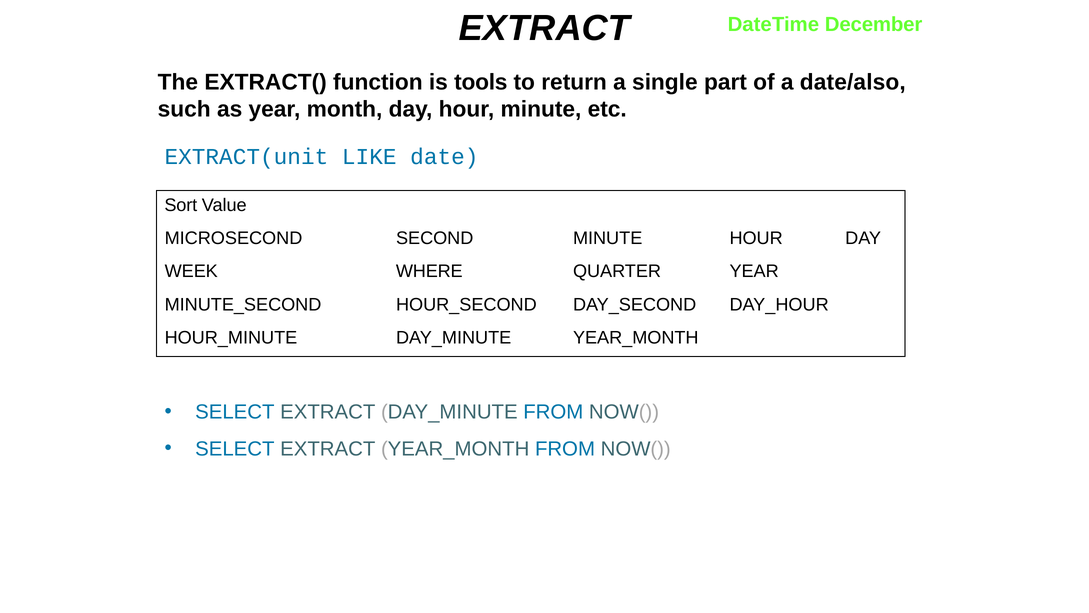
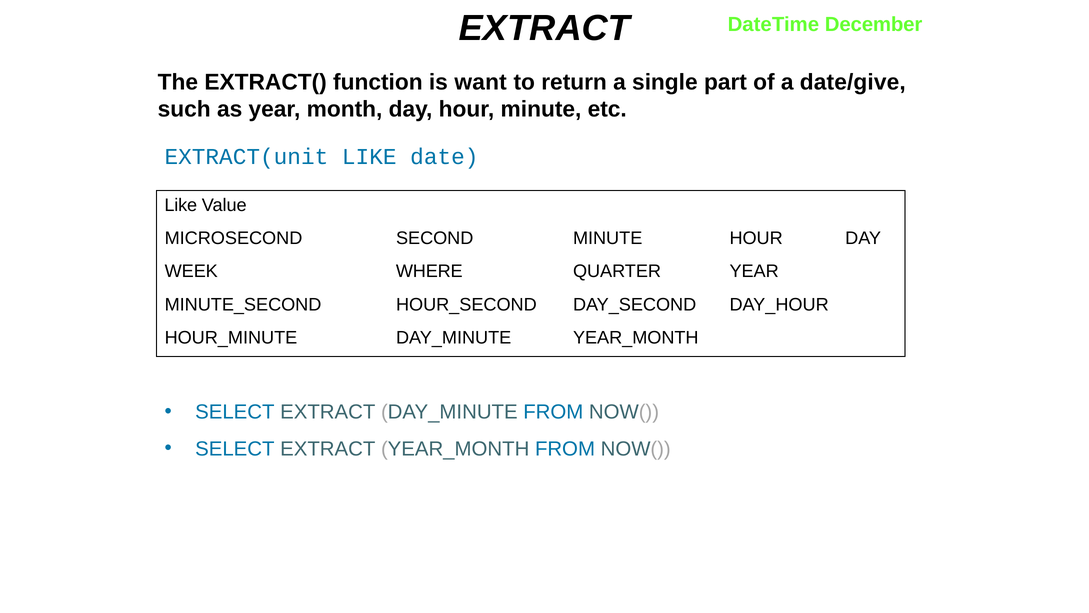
tools: tools -> want (481, 82)
date/also: date/also -> date/give (853, 82)
Sort: Sort -> Like (181, 205)
